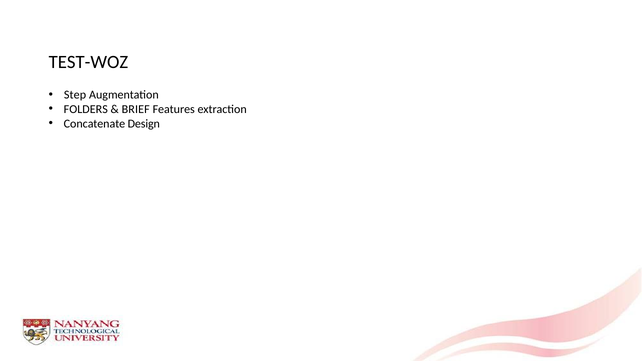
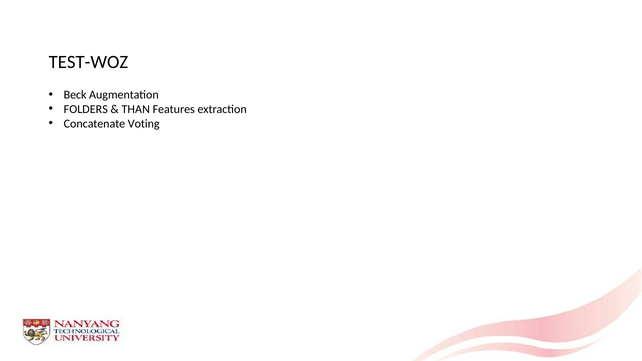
Step: Step -> Beck (75, 95)
BRIEF: BRIEF -> THAN (136, 109)
Design: Design -> Voting (144, 124)
